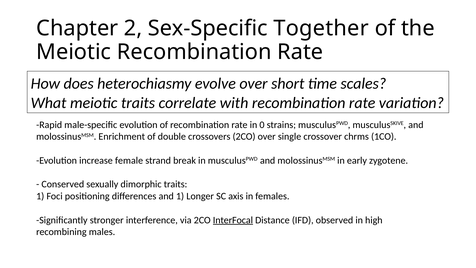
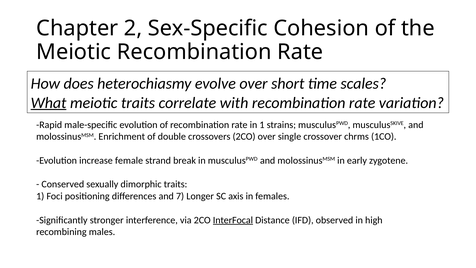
Together: Together -> Cohesion (321, 28)
What underline: none -> present (49, 103)
in 0: 0 -> 1 (262, 125)
and 1: 1 -> 7 (180, 196)
